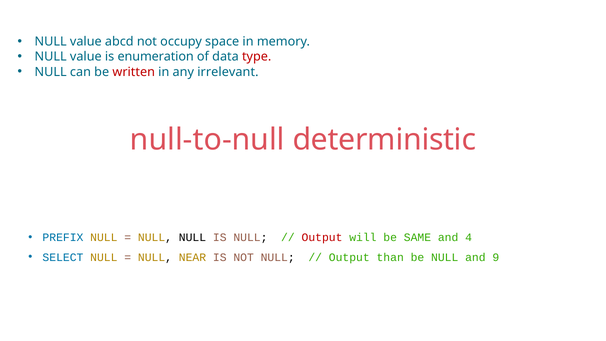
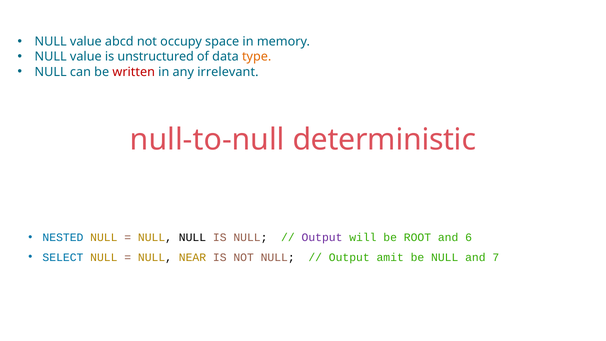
enumeration: enumeration -> unstructured (156, 57)
type colour: red -> orange (257, 57)
PREFIX: PREFIX -> NESTED (63, 238)
Output colour: red -> purple (322, 238)
SAME: SAME -> ROOT (417, 238)
4: 4 -> 6 (469, 238)
than: than -> amit (390, 257)
9: 9 -> 7 (496, 257)
